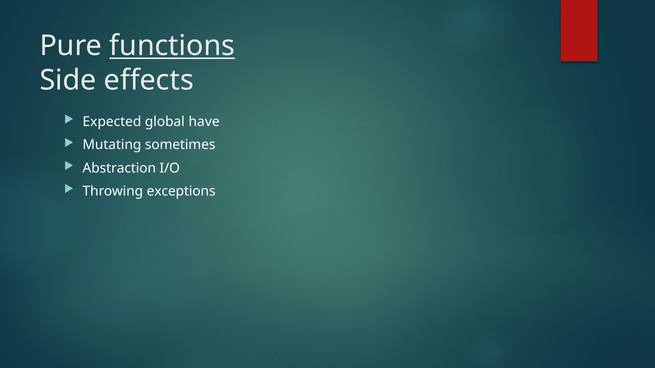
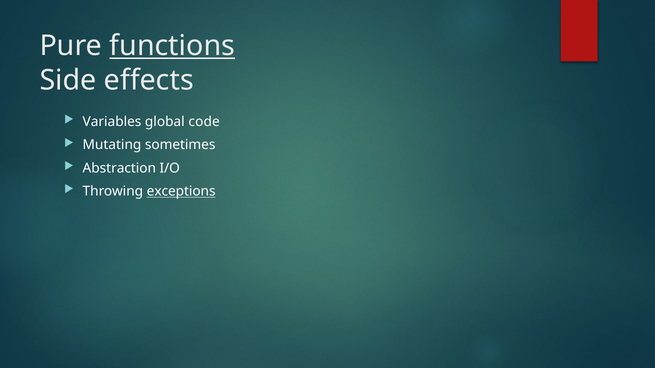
Expected: Expected -> Variables (112, 122)
have: have -> code (204, 122)
exceptions underline: none -> present (181, 192)
